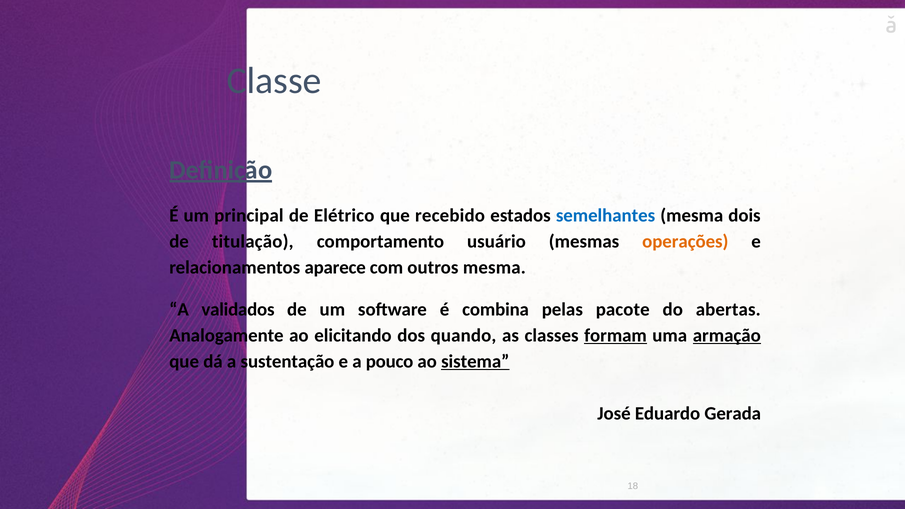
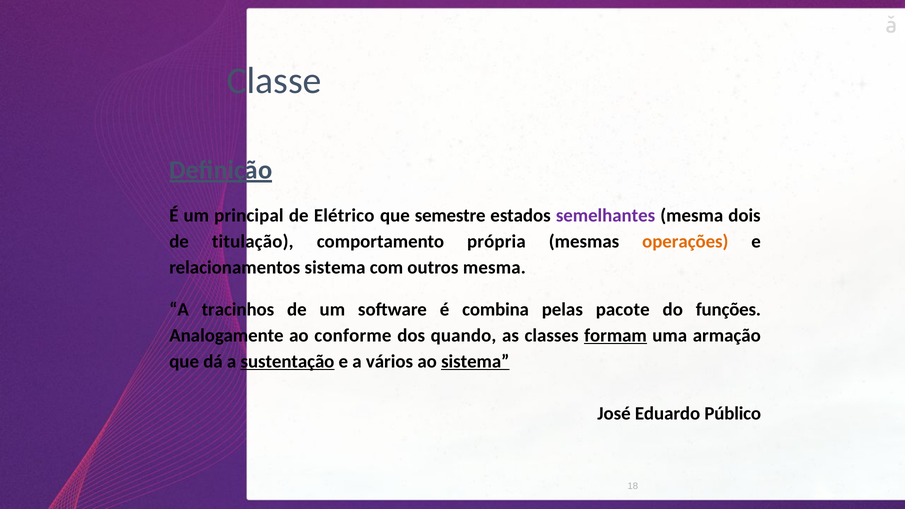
recebido: recebido -> semestre (450, 216)
semelhantes colour: blue -> purple (606, 216)
usuário: usuário -> própria (496, 242)
relacionamentos aparece: aparece -> sistema (335, 268)
validados: validados -> tracinhos (238, 309)
abertas: abertas -> funções (728, 309)
elicitando: elicitando -> conforme (353, 335)
armação underline: present -> none (727, 335)
sustentação underline: none -> present (287, 361)
pouco: pouco -> vários (389, 361)
Gerada: Gerada -> Público (733, 413)
